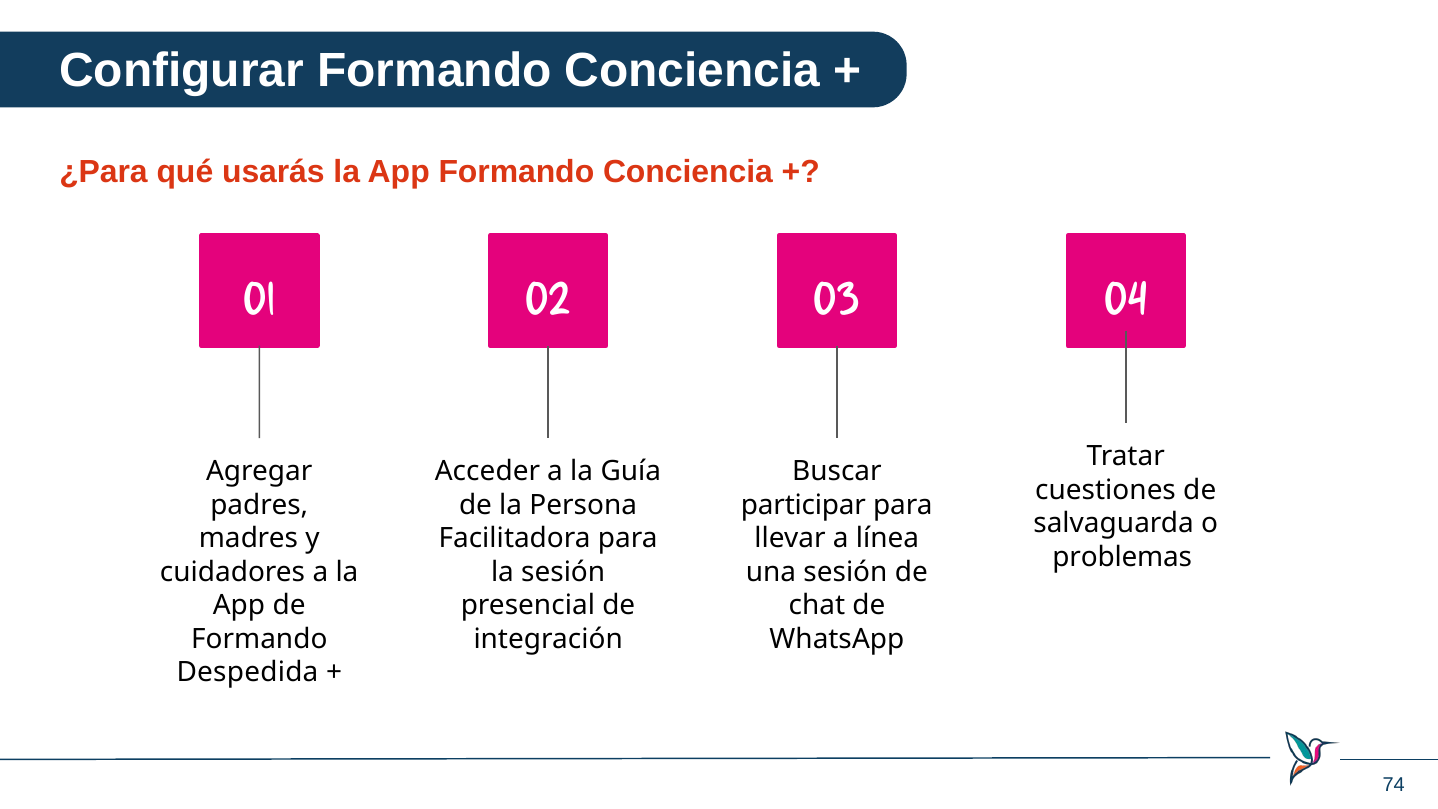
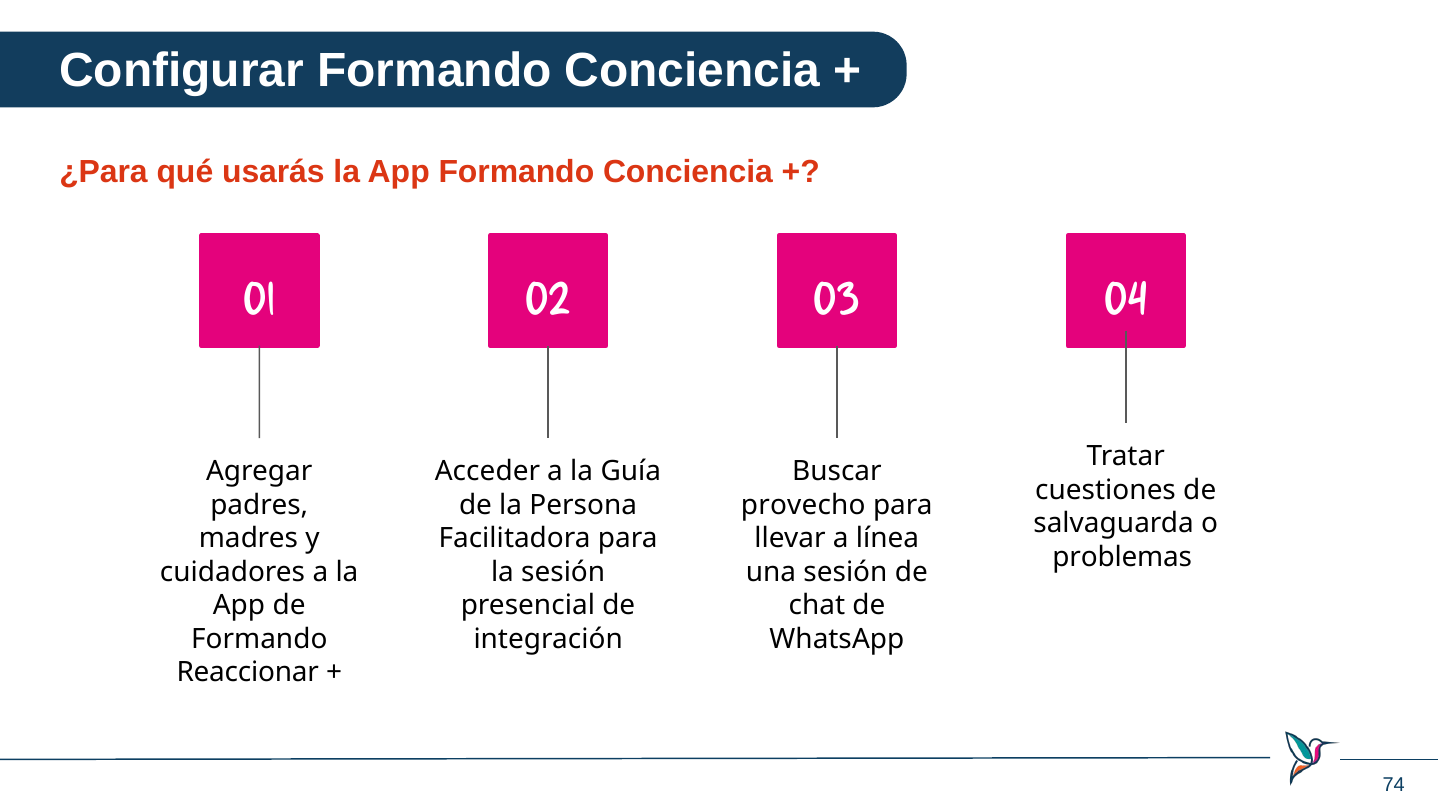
participar: participar -> provecho (803, 505)
Despedida: Despedida -> Reaccionar (248, 673)
